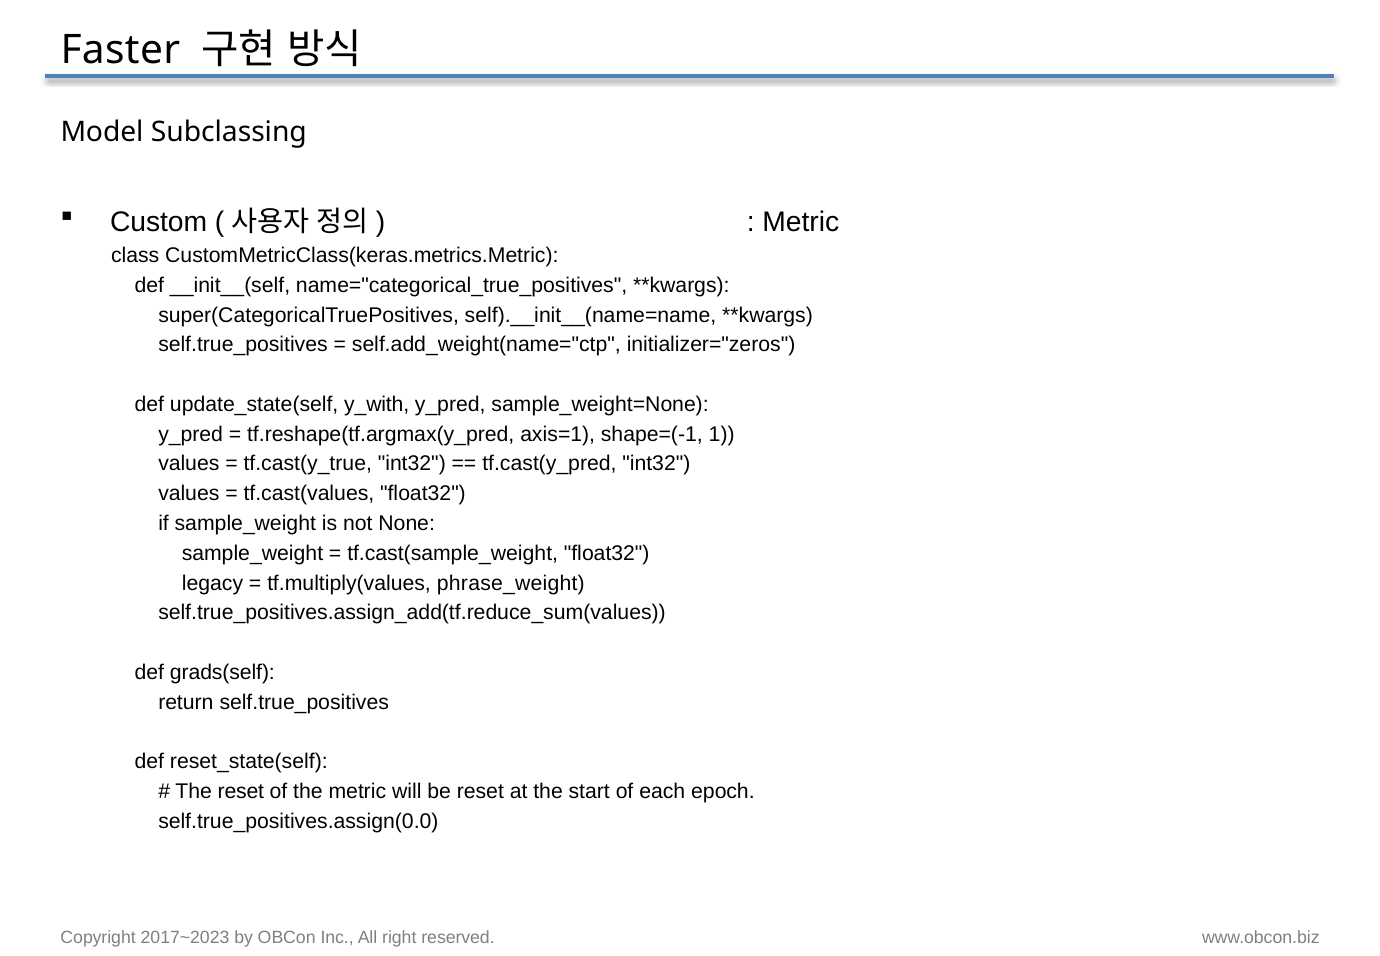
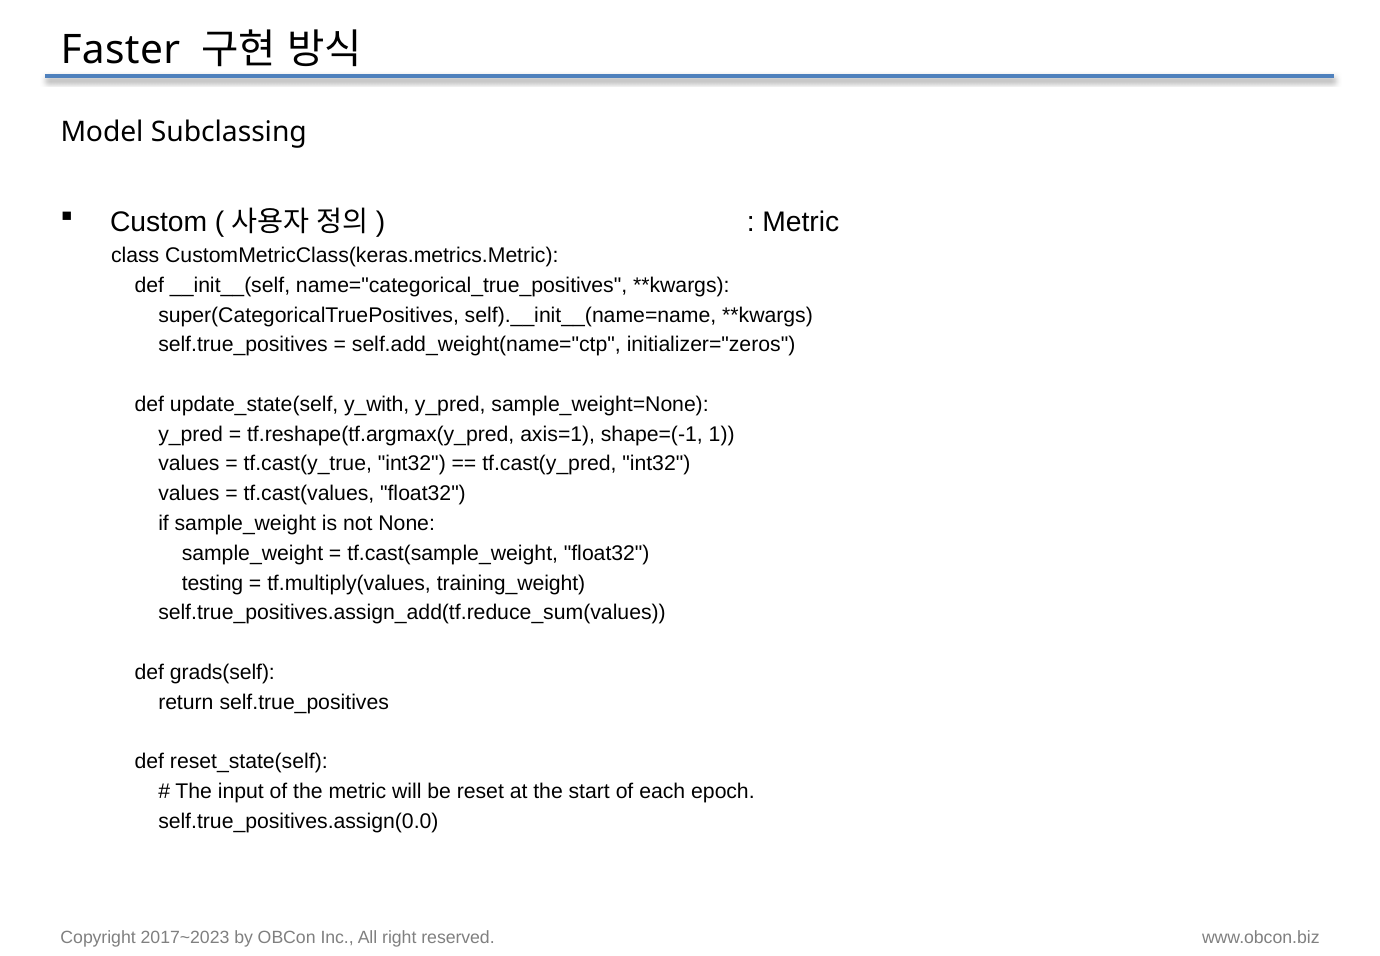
legacy: legacy -> testing (213, 583)
phrase_weight: phrase_weight -> training_weight (511, 583)
The reset: reset -> input (241, 791)
